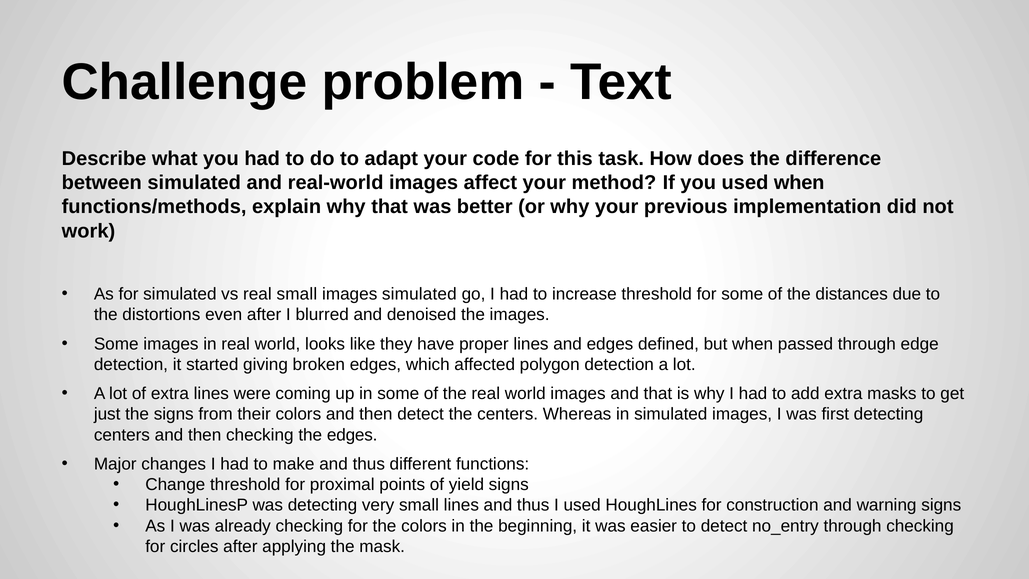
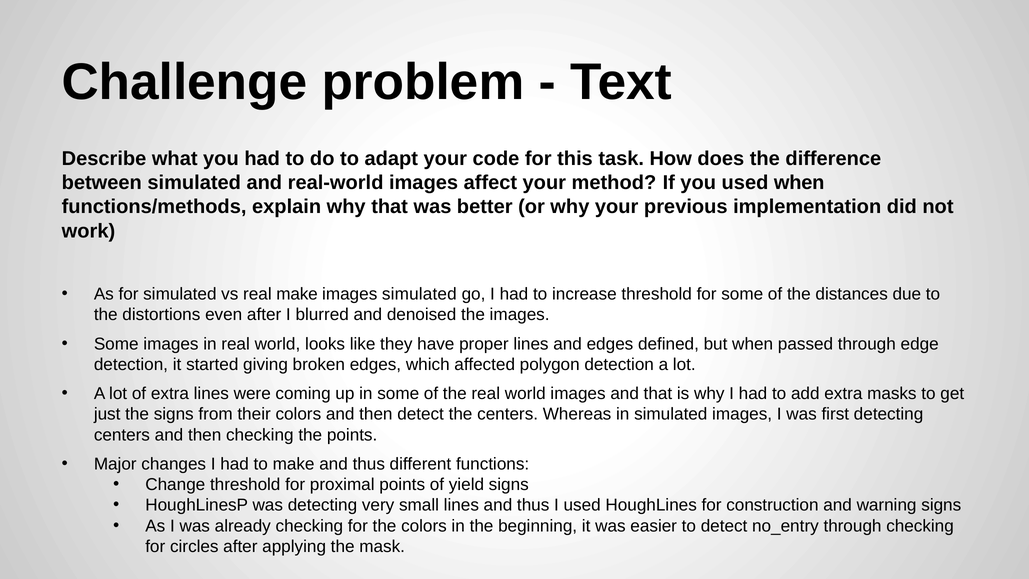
real small: small -> make (297, 294)
the edges: edges -> points (352, 435)
